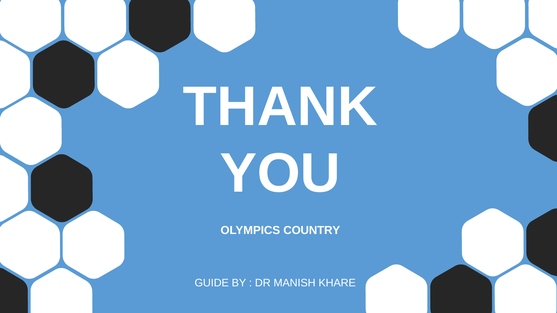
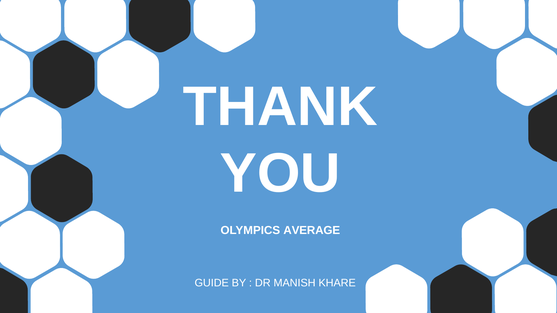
COUNTRY: COUNTRY -> AVERAGE (312, 231)
